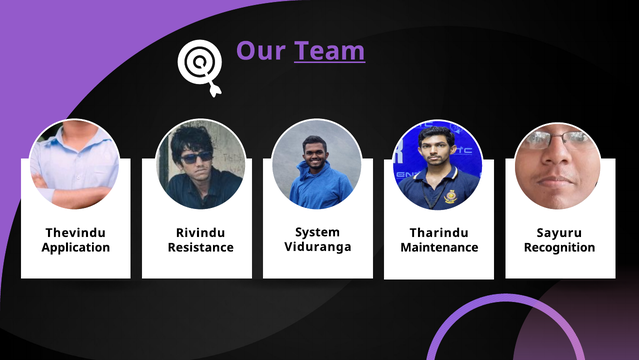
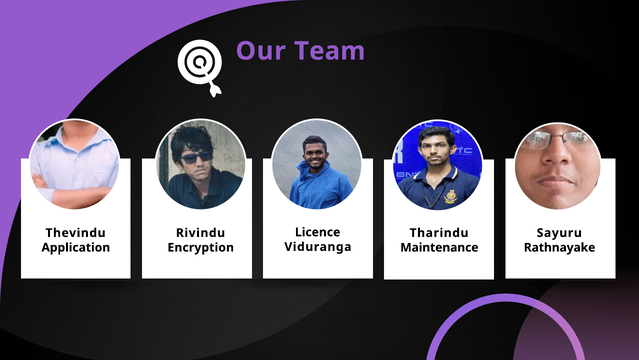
Team underline: present -> none (330, 51)
System: System -> Licence (318, 232)
Resistance: Resistance -> Encryption (201, 247)
Recognition: Recognition -> Rathnayake (560, 247)
